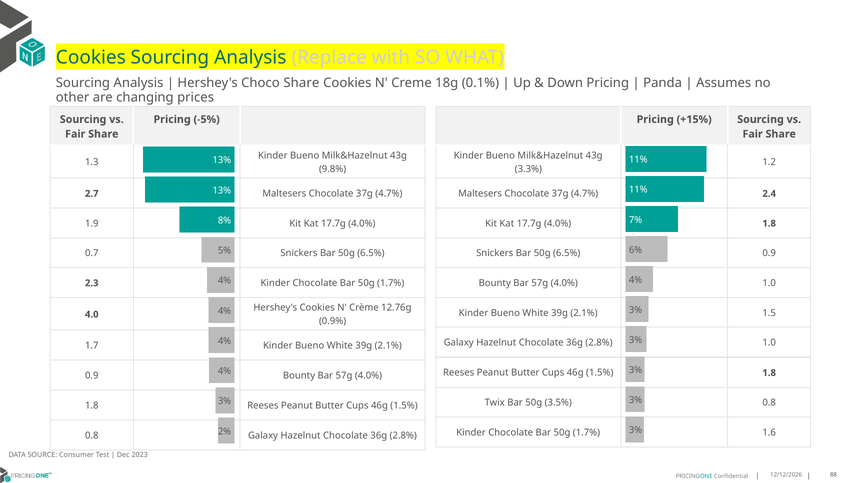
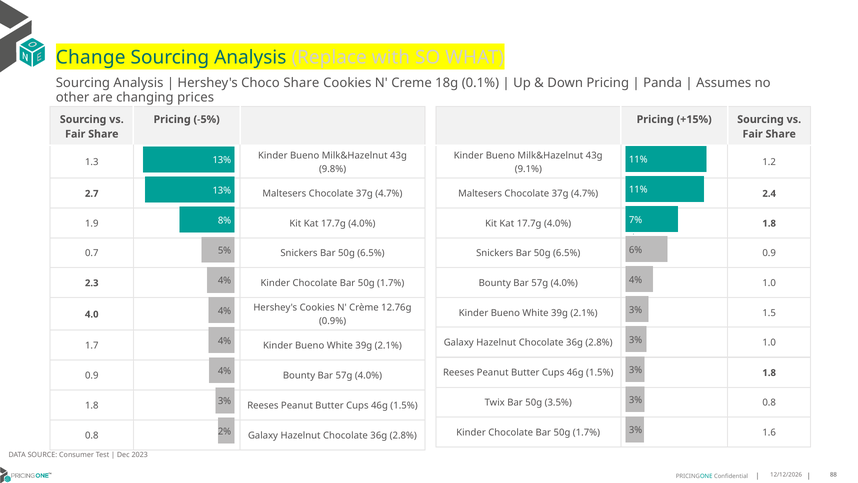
Cookies: Cookies -> Change (91, 58)
3.3%: 3.3% -> 9.1% (528, 169)
